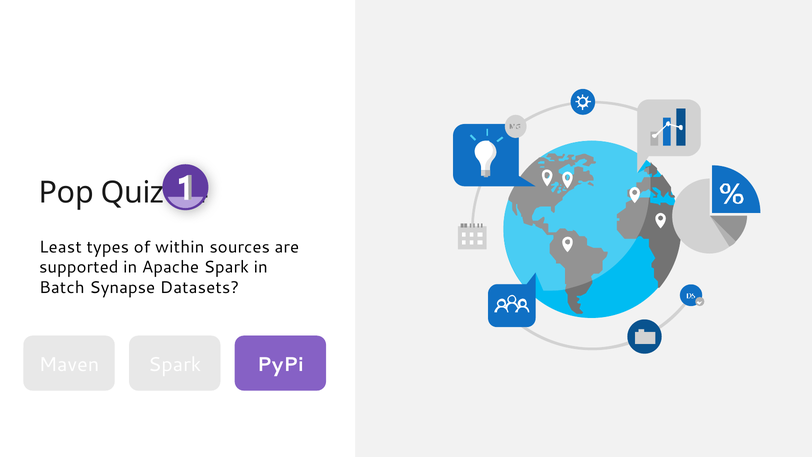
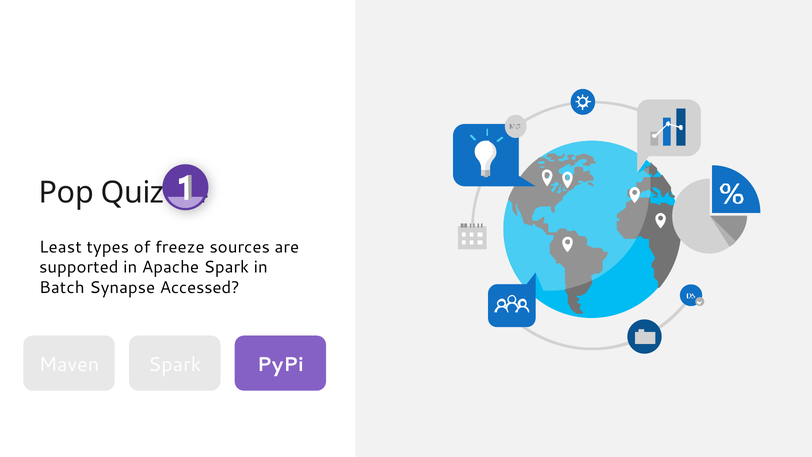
within: within -> freeze (180, 247)
Datasets: Datasets -> Accessed (200, 287)
